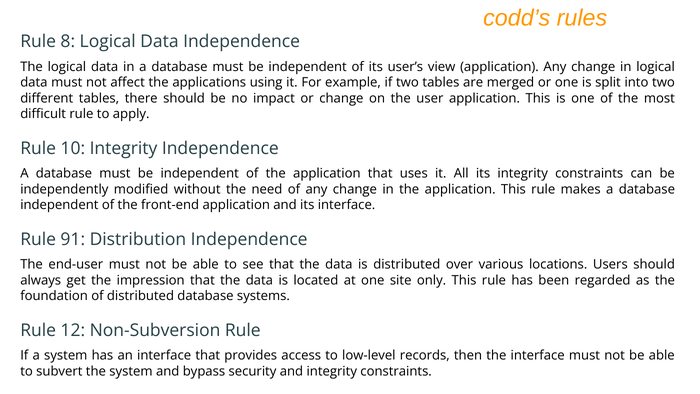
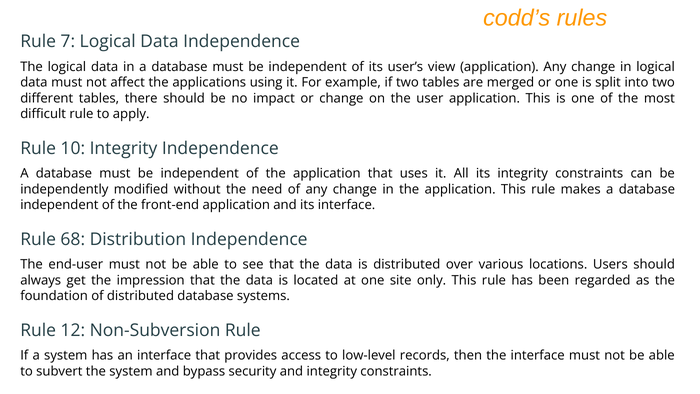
8: 8 -> 7 (68, 42)
91: 91 -> 68 (73, 239)
